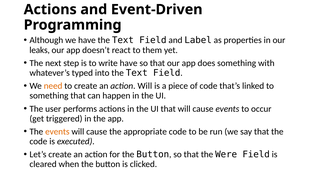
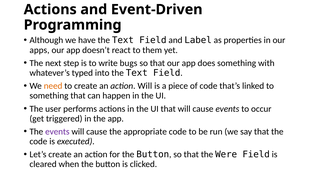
leaks: leaks -> apps (40, 50)
write have: have -> bugs (129, 63)
events colour: orange -> purple (57, 132)
